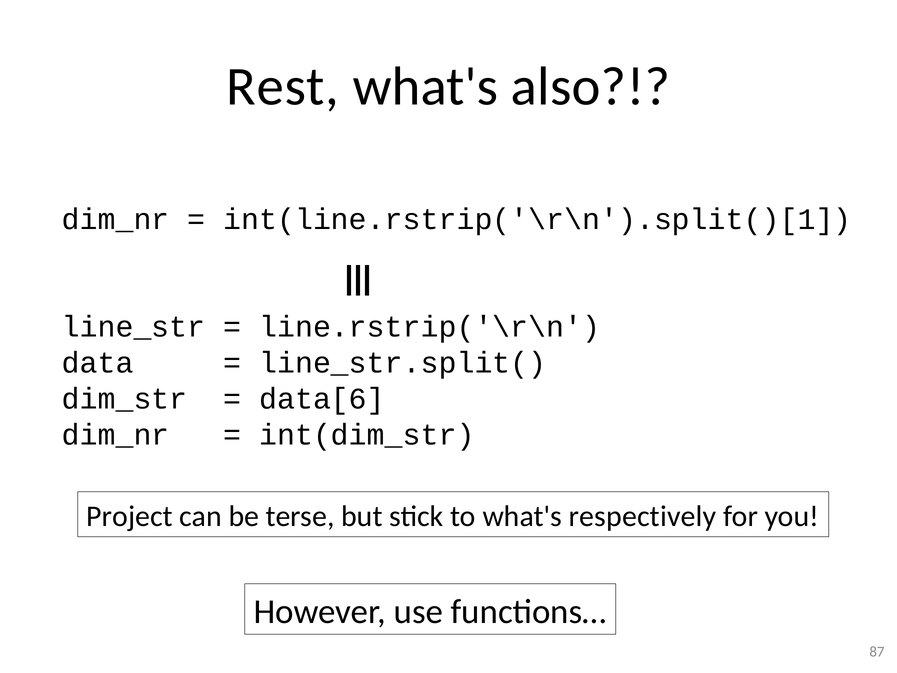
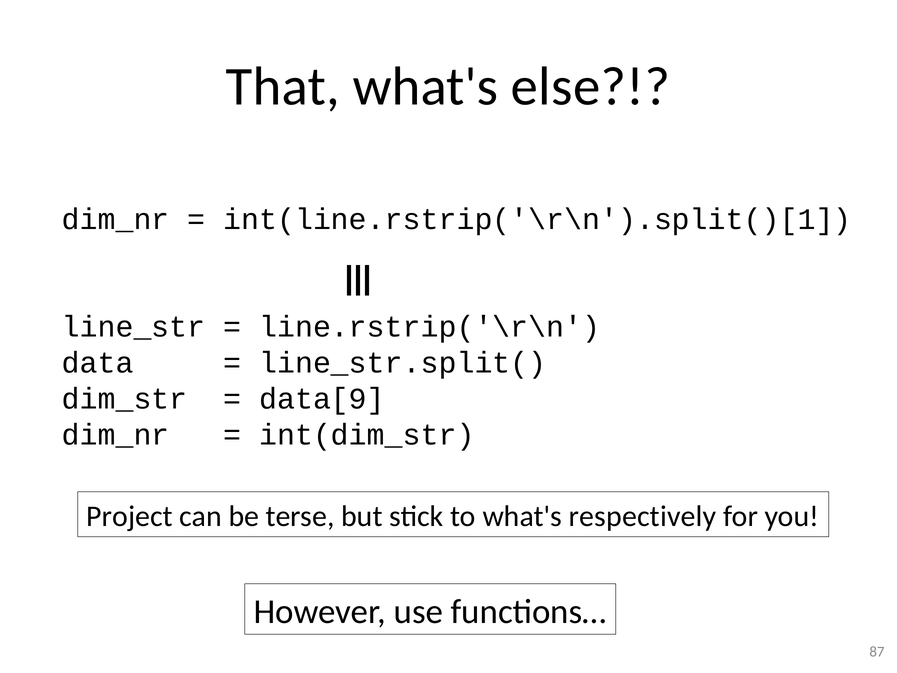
Rest: Rest -> That (283, 87)
also: also -> else (590, 87)
data[6: data[6 -> data[9 (322, 399)
